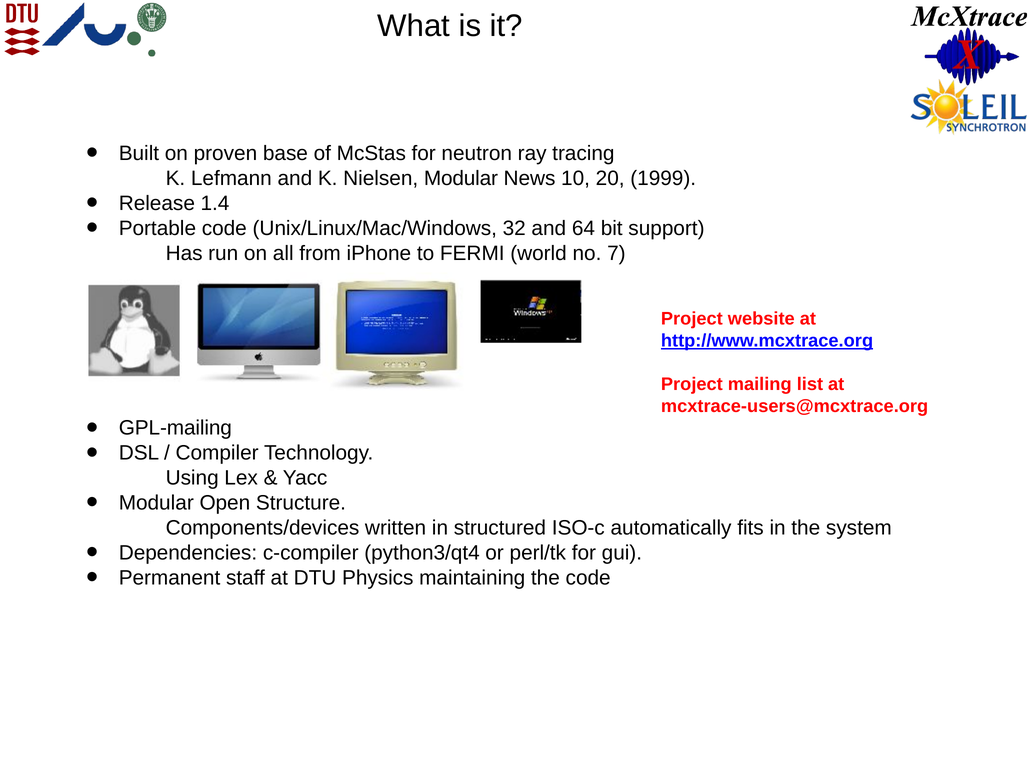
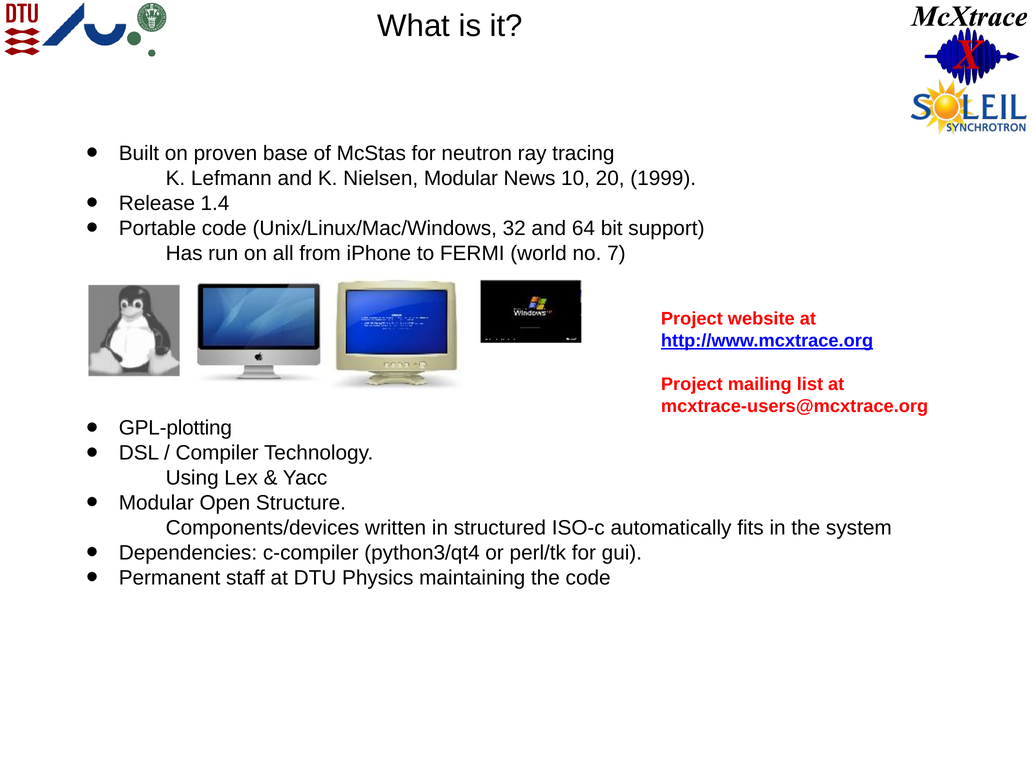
GPL-mailing: GPL-mailing -> GPL-plotting (175, 428)
